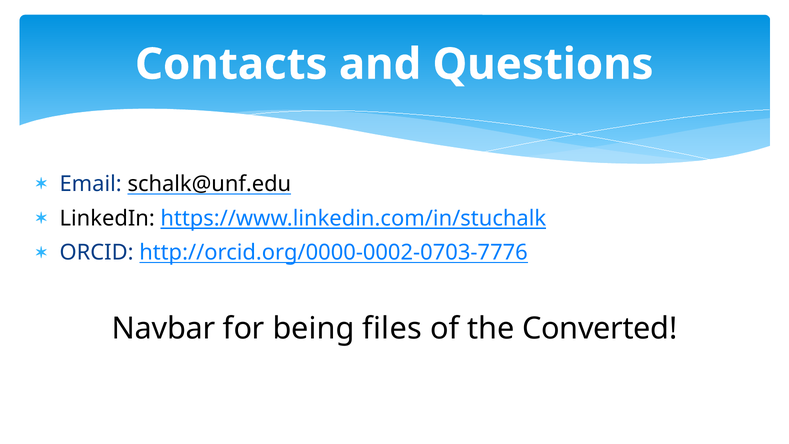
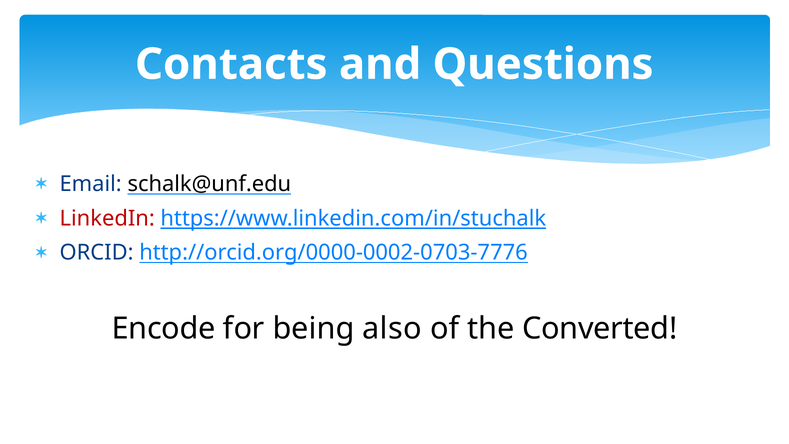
LinkedIn colour: black -> red (107, 218)
Navbar: Navbar -> Encode (164, 329)
files: files -> also (392, 329)
